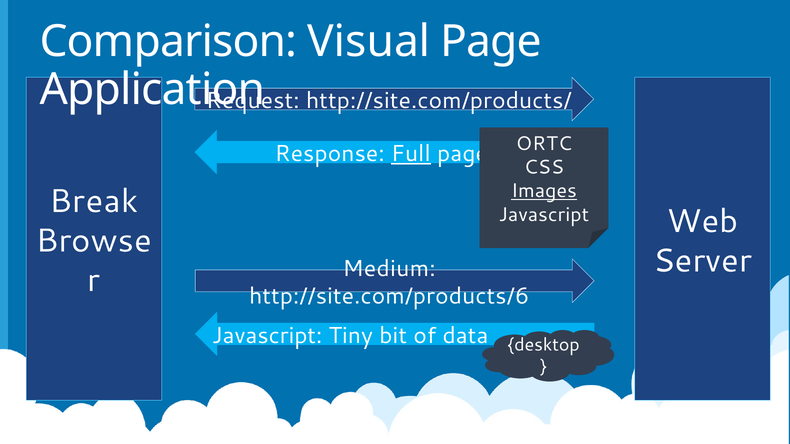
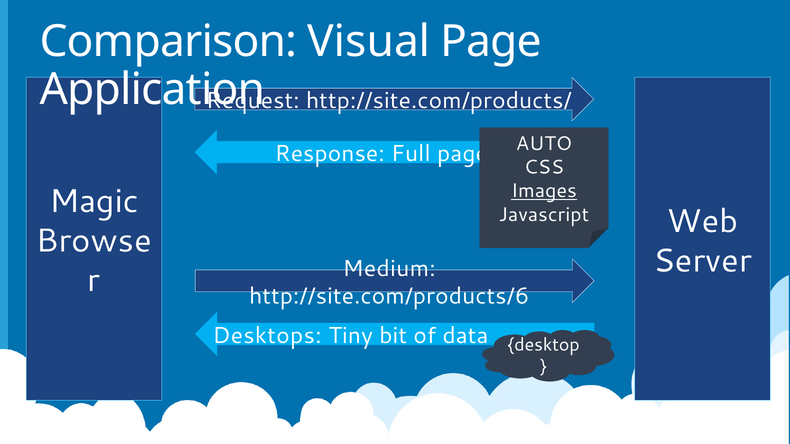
Full underline: present -> none (411, 154)
ORTC: ORTC -> AUTO (544, 144)
Break: Break -> Magic (94, 202)
Javascript: Javascript -> Desktops (267, 336)
